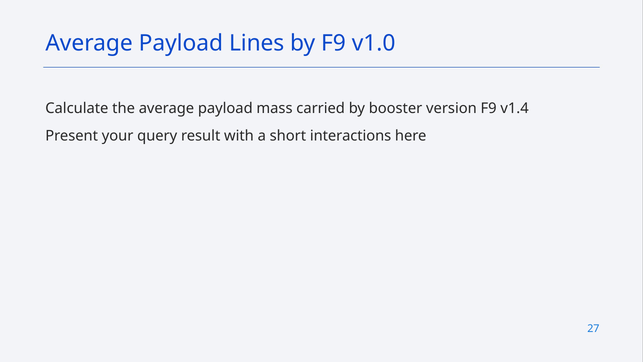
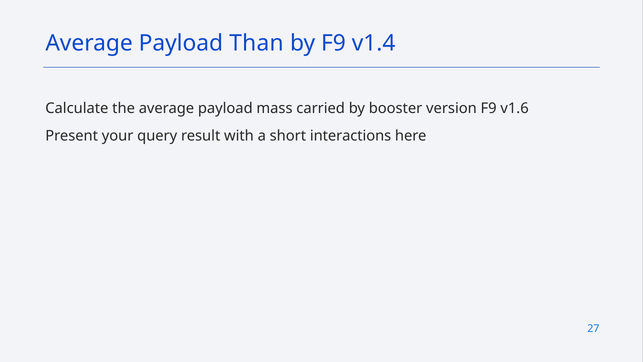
Lines: Lines -> Than (256, 43)
v1.0: v1.0 -> v1.4 (374, 43)
v1.4: v1.4 -> v1.6 (515, 109)
